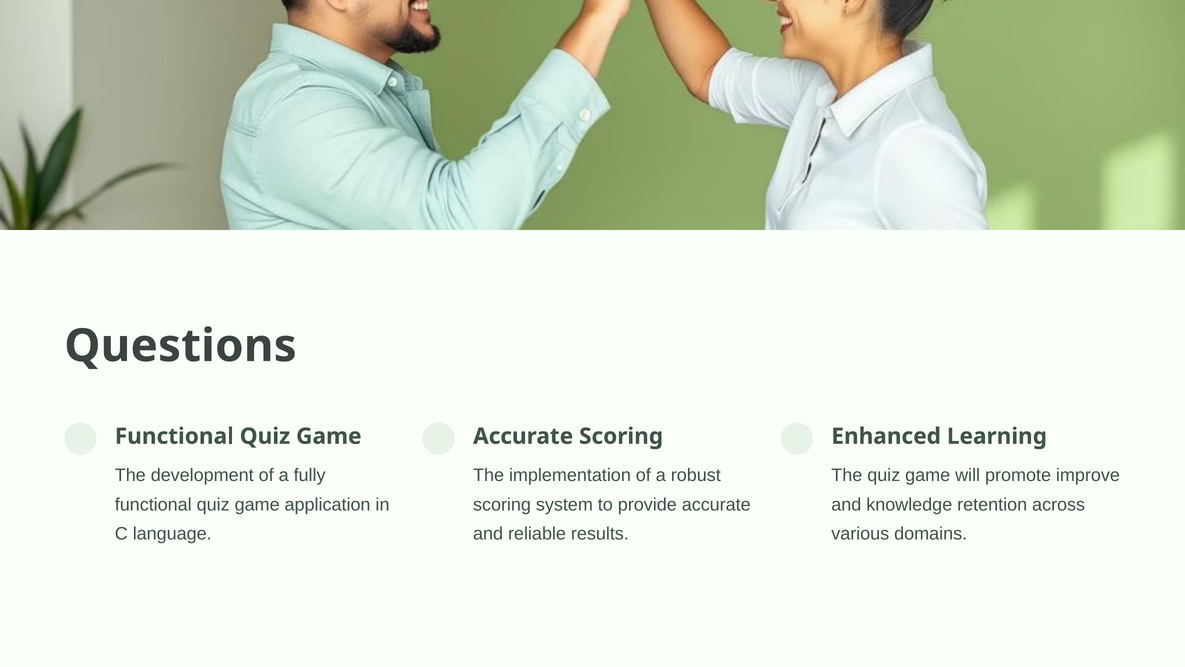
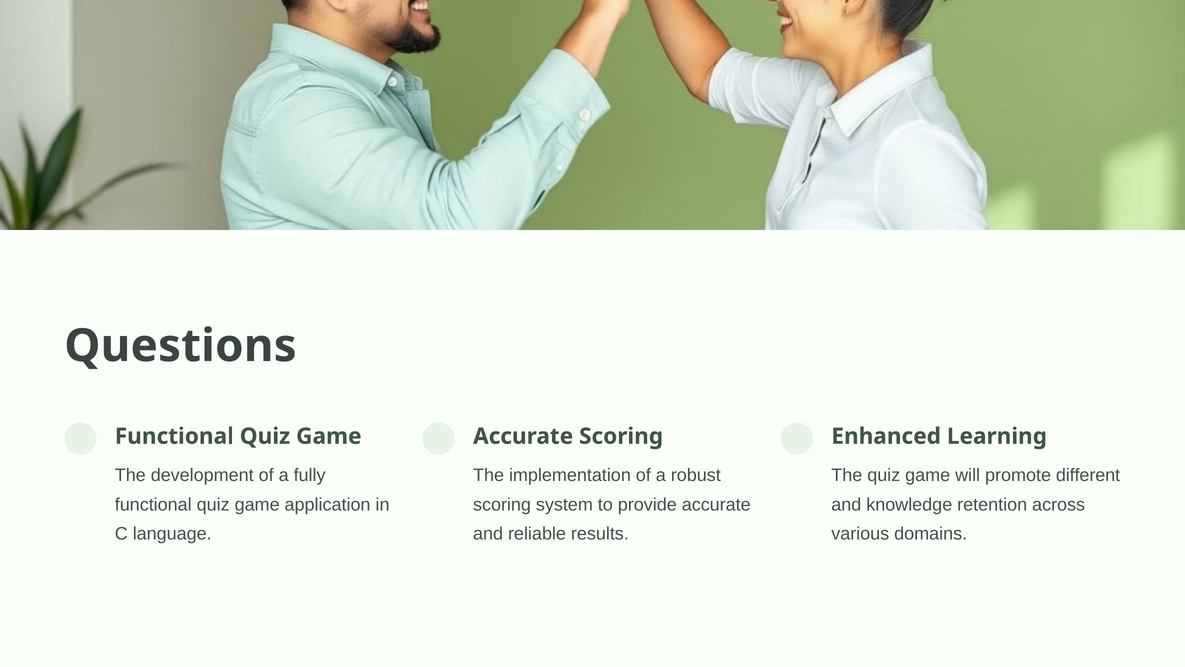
improve: improve -> different (1088, 475)
